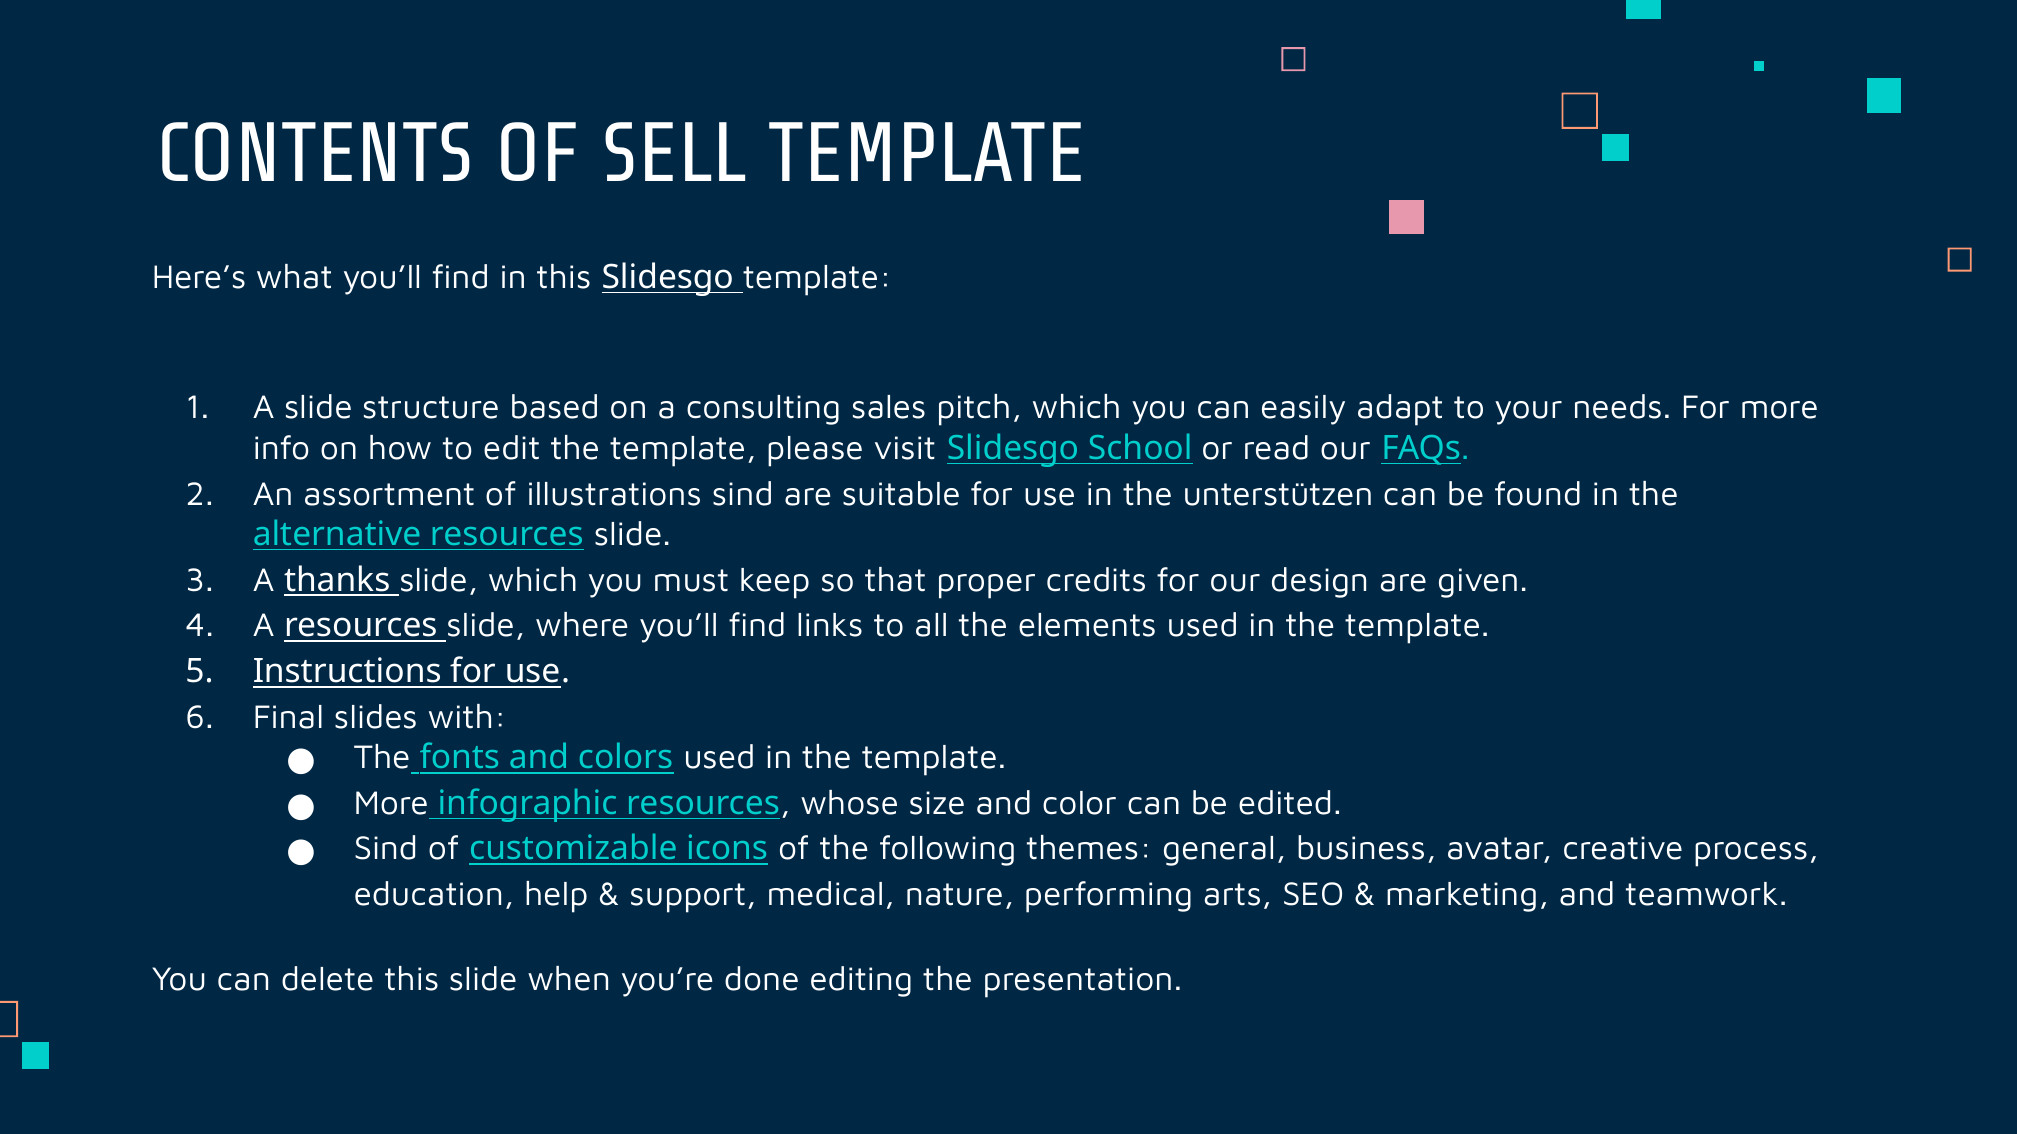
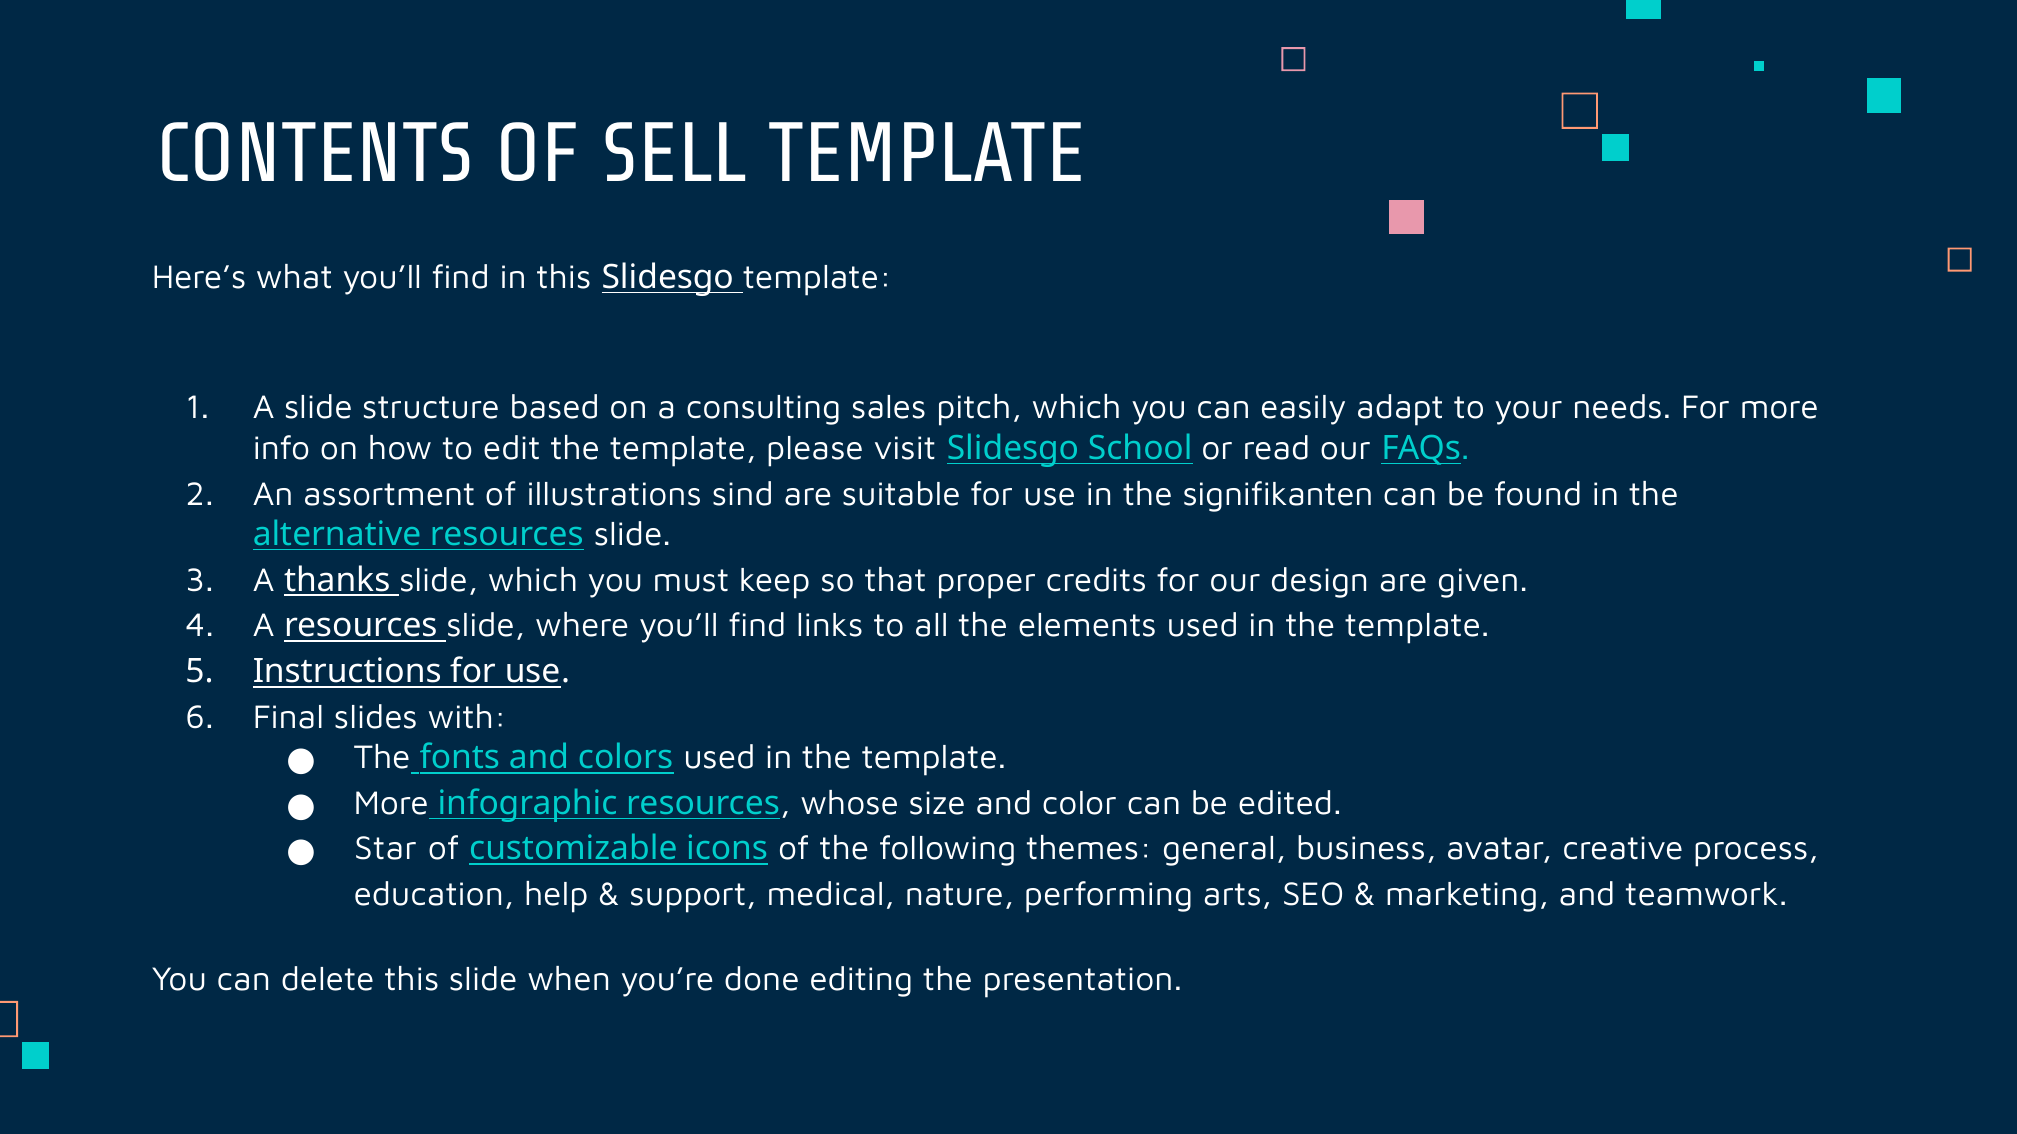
unterstützen: unterstützen -> signifikanten (1278, 494)
Sind: Sind -> Star (386, 849)
